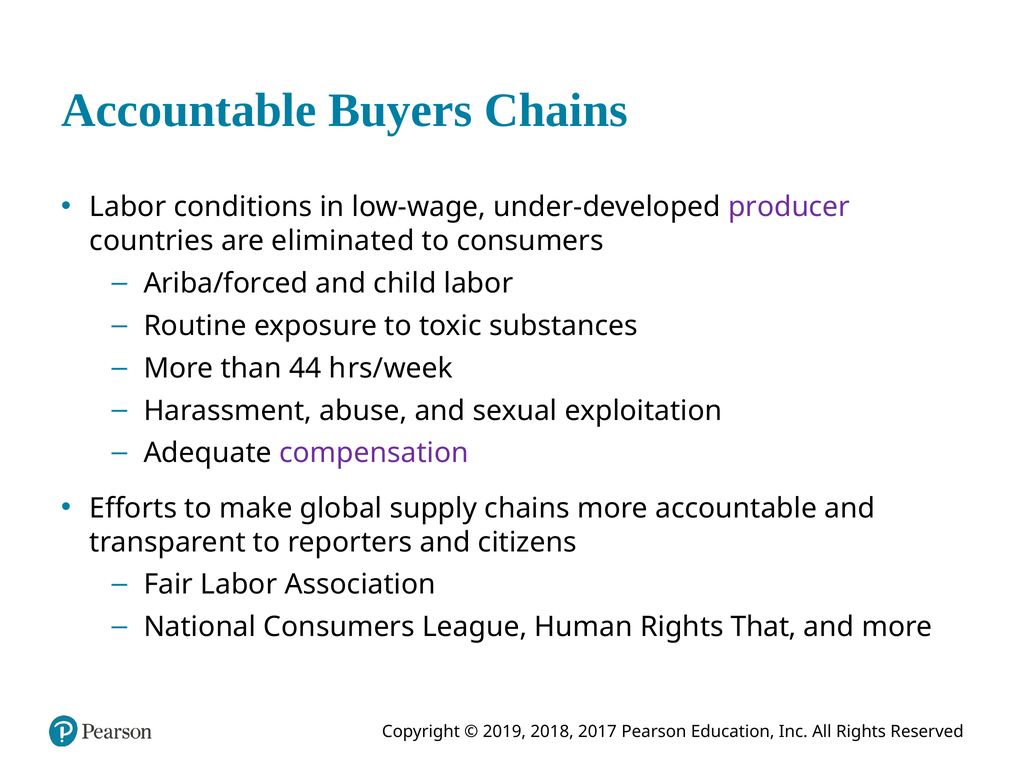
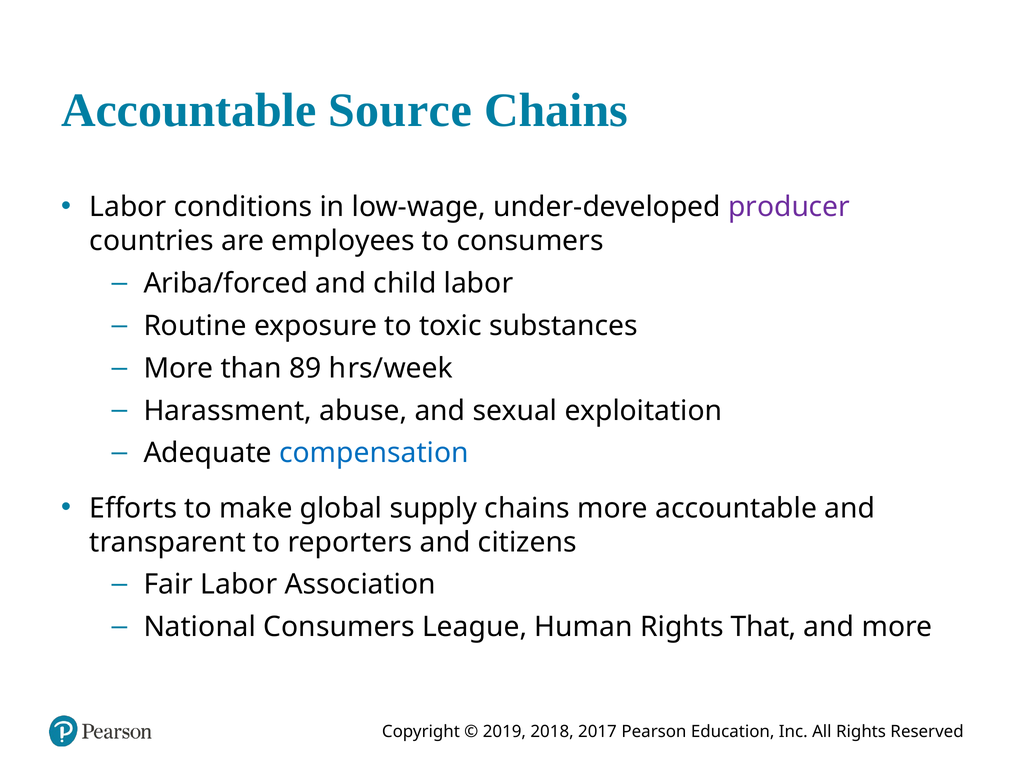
Buyers: Buyers -> Source (400, 110)
eliminated: eliminated -> employees (343, 241)
44: 44 -> 89 (305, 368)
compensation colour: purple -> blue (374, 453)
